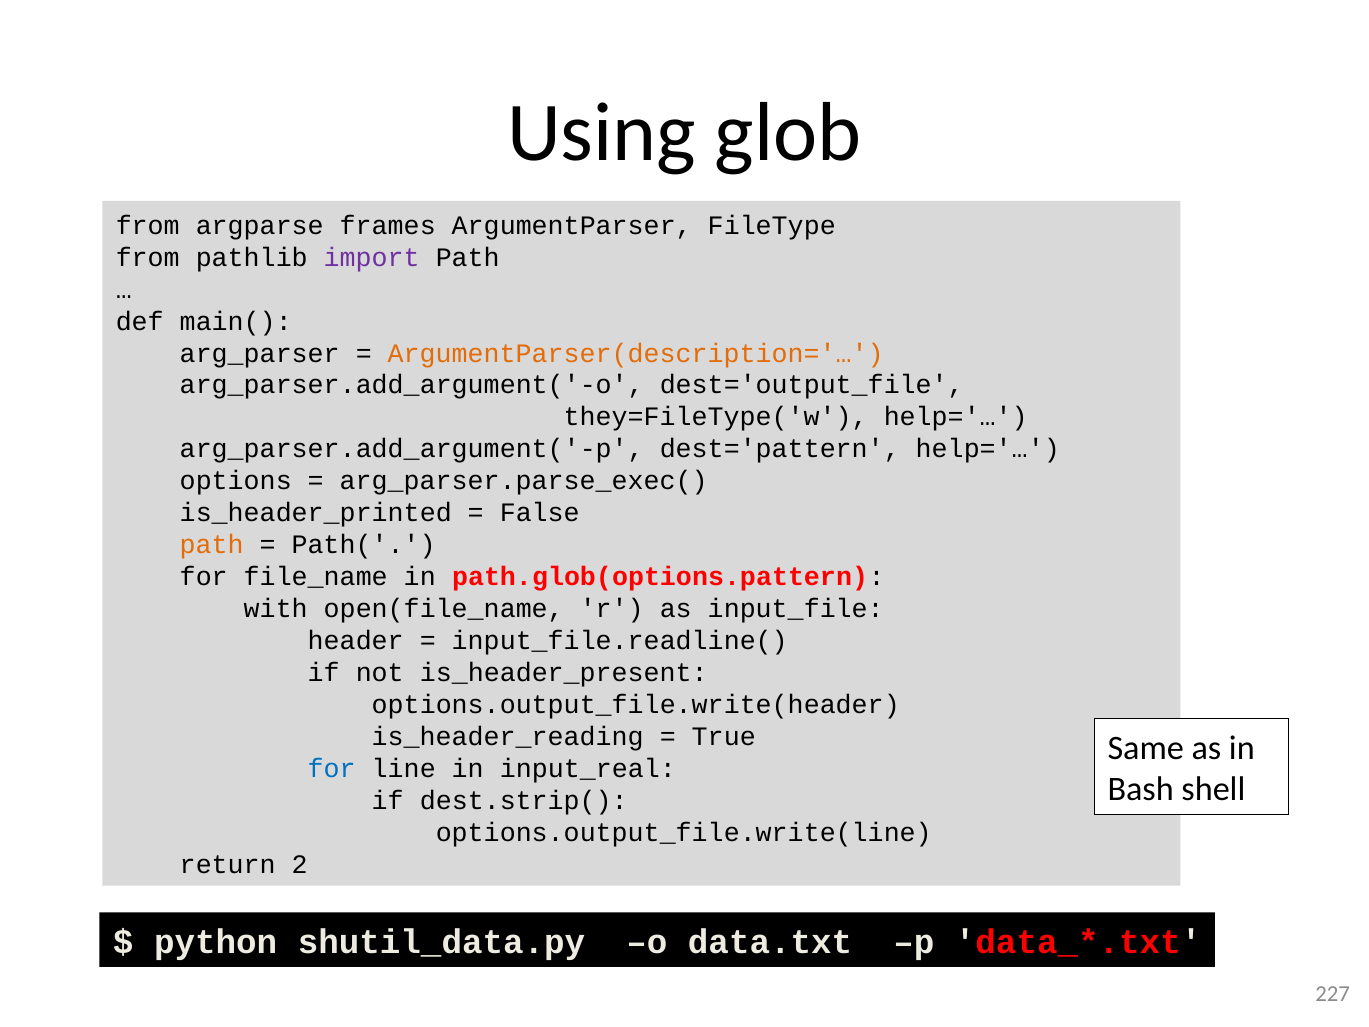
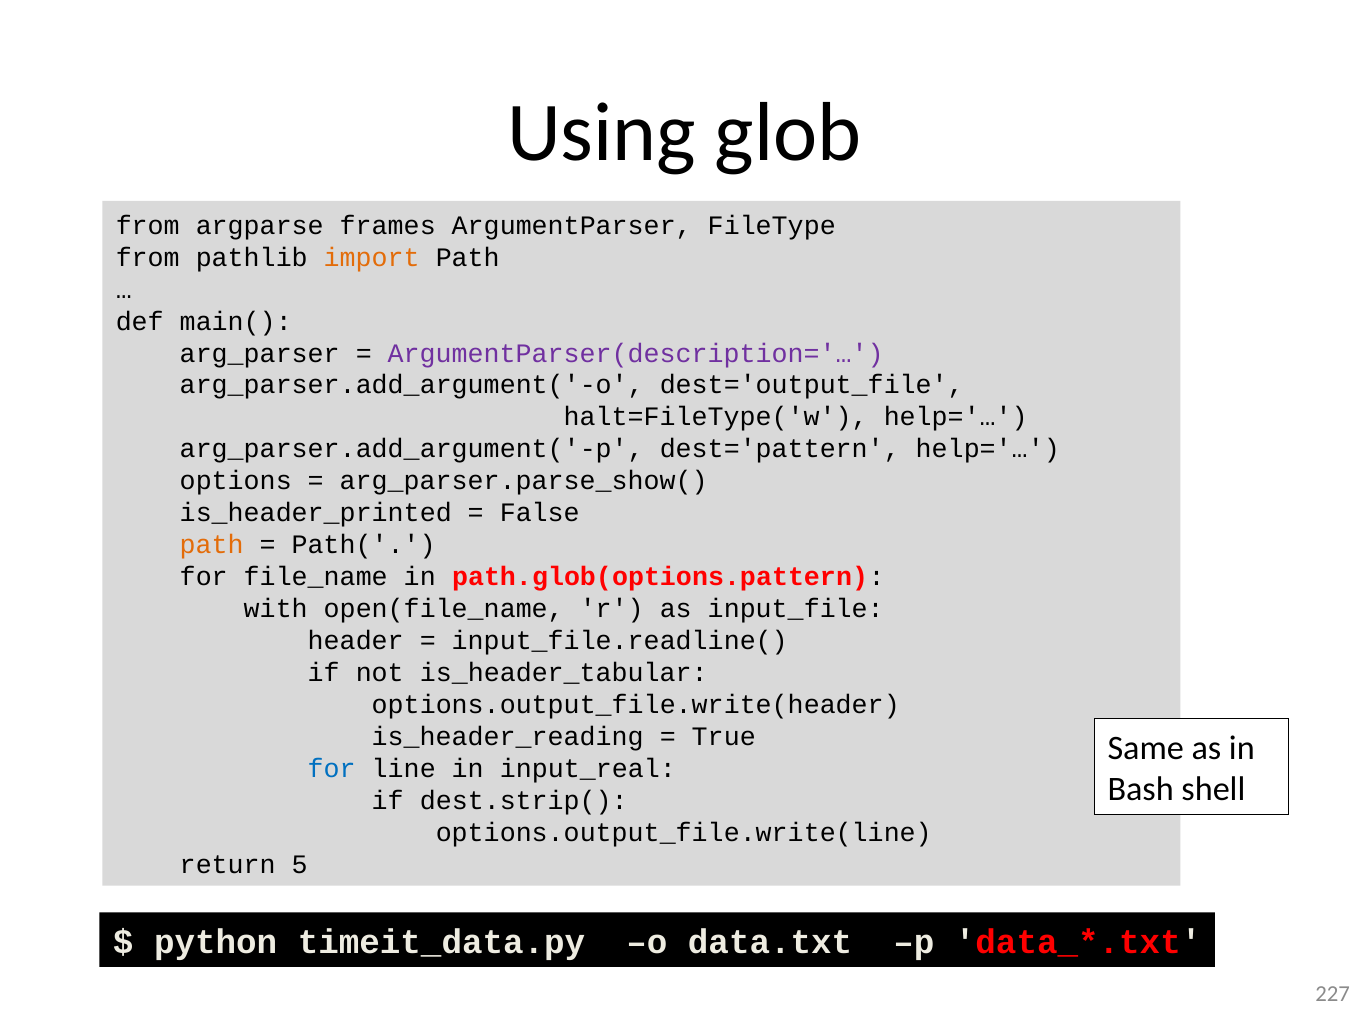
import colour: purple -> orange (372, 257)
ArgumentParser(description='… colour: orange -> purple (636, 353)
they=FileType('w: they=FileType('w -> halt=FileType('w (716, 417)
arg_parser.parse_exec(: arg_parser.parse_exec( -> arg_parser.parse_show( (524, 481)
is_header_present: is_header_present -> is_header_tabular (564, 673)
2: 2 -> 5 (300, 865)
shutil_data.py: shutil_data.py -> timeit_data.py (442, 942)
